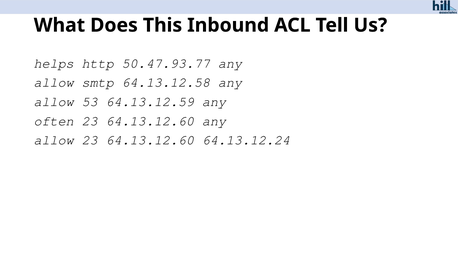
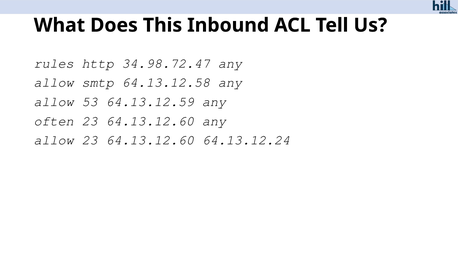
helps: helps -> rules (54, 63)
50.47.93.77: 50.47.93.77 -> 34.98.72.47 (166, 63)
